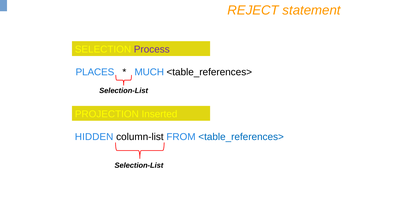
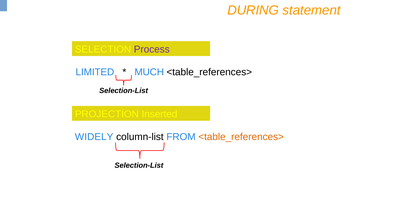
REJECT: REJECT -> DURING (253, 10)
PLACES: PLACES -> LIMITED (95, 72)
HIDDEN: HIDDEN -> WIDELY (94, 137)
<table_references> colour: blue -> orange (241, 137)
